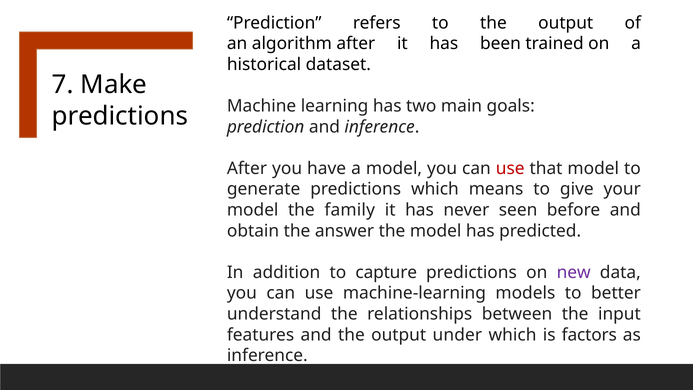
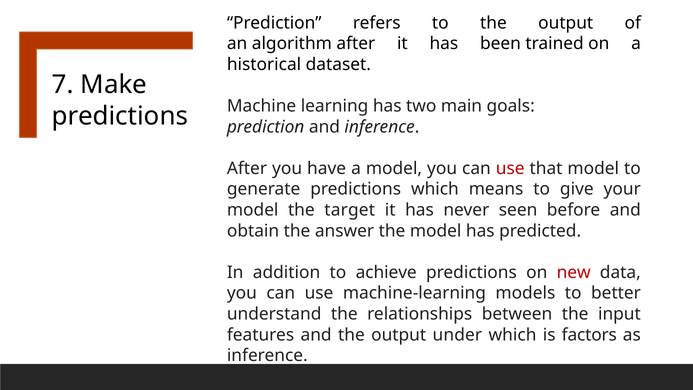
family: family -> target (350, 210)
capture: capture -> achieve (386, 272)
new colour: purple -> red (574, 272)
